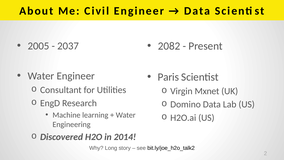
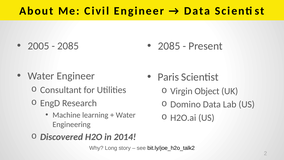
2037: 2037 -> 2085 (68, 46)
2082: 2082 -> 2085 (169, 46)
Mxnet: Mxnet -> Object (207, 91)
